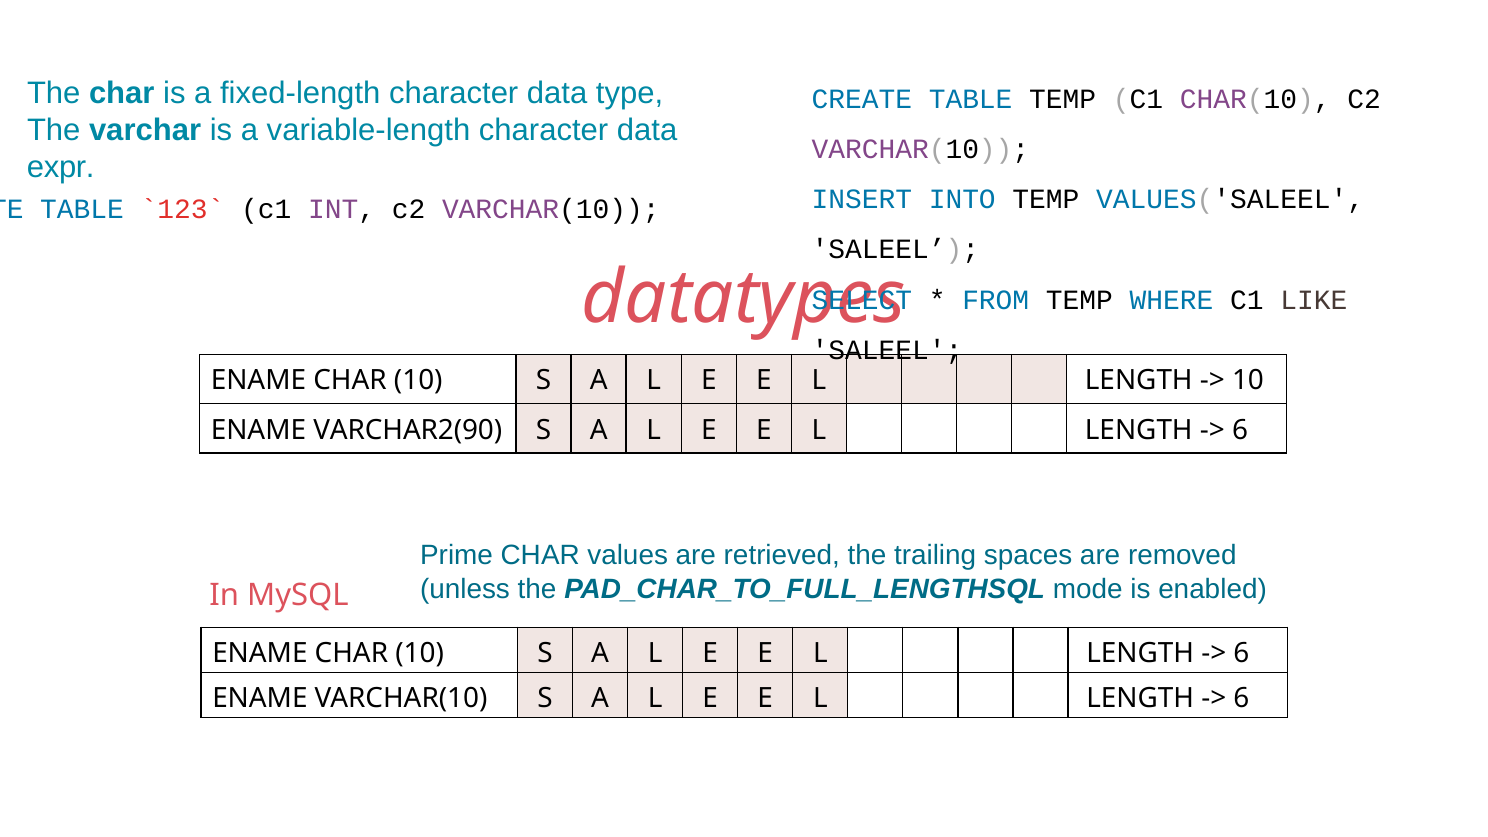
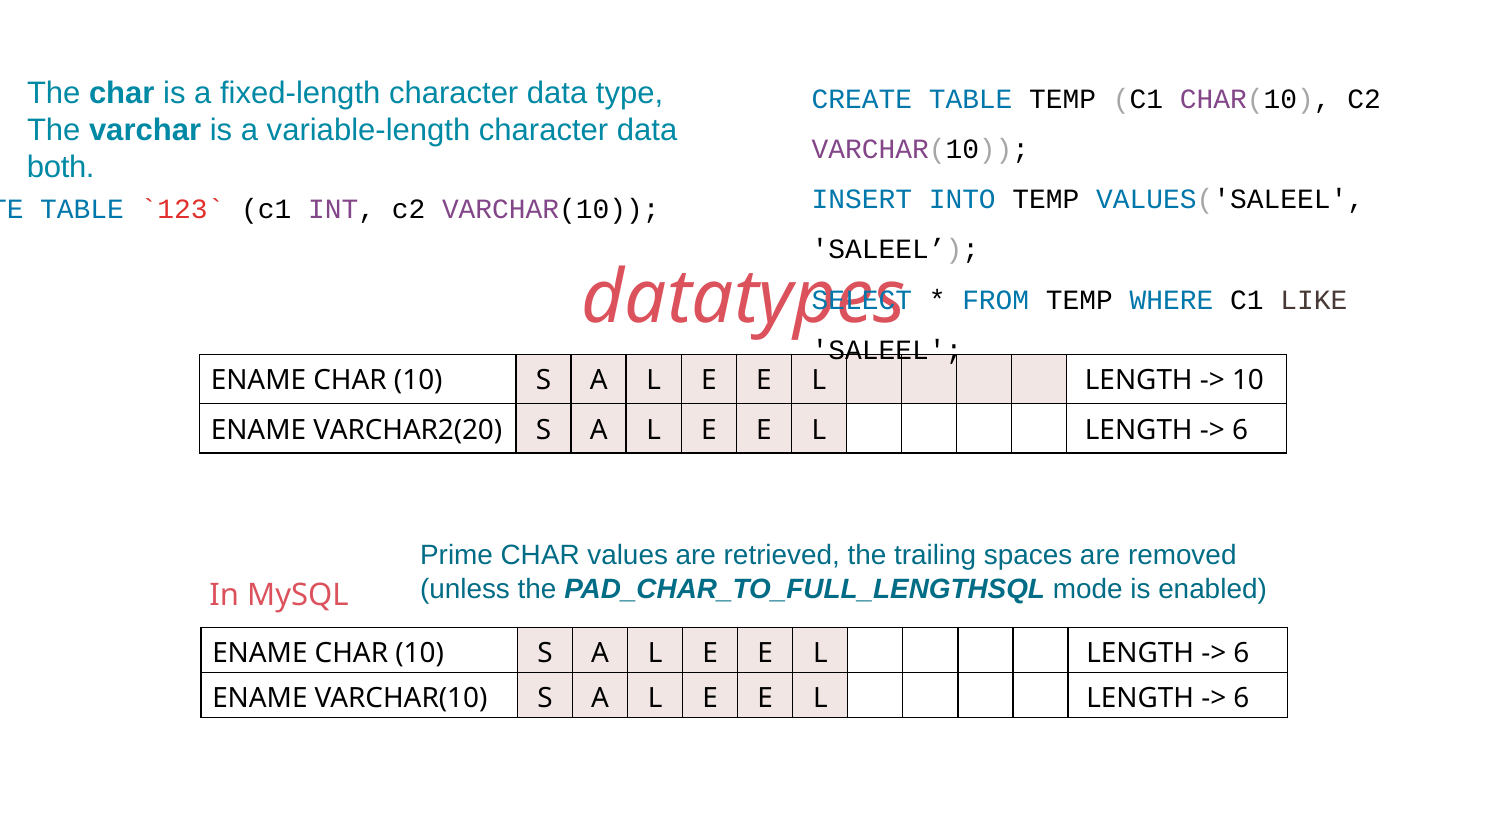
expr: expr -> both (61, 167)
VARCHAR2(90: VARCHAR2(90 -> VARCHAR2(20 (408, 430)
